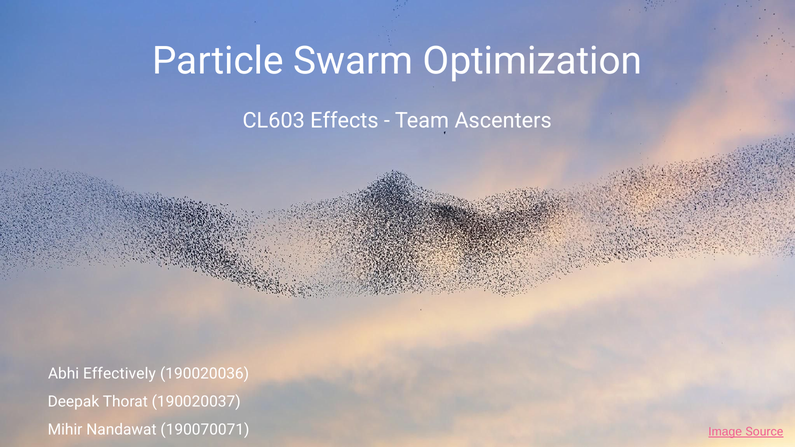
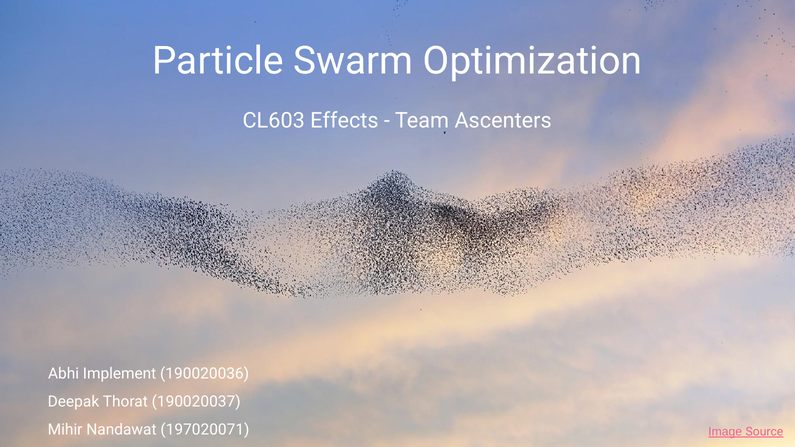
Effectively: Effectively -> Implement (120, 374)
190070071: 190070071 -> 197020071 (205, 430)
